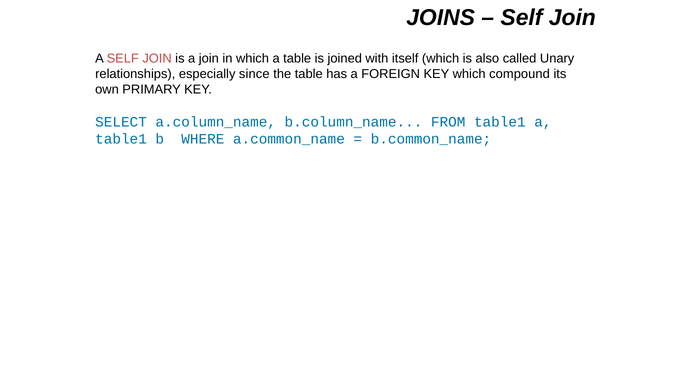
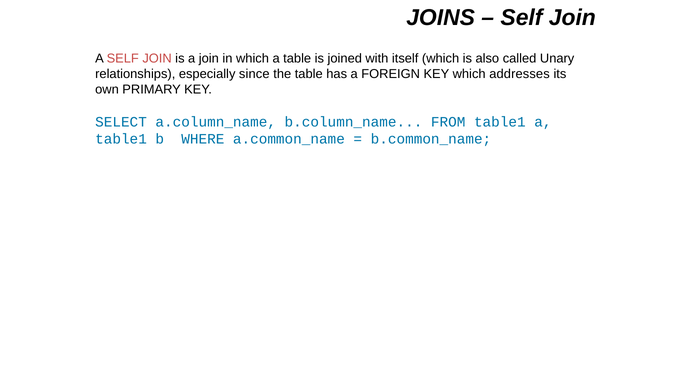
compound: compound -> addresses (520, 74)
